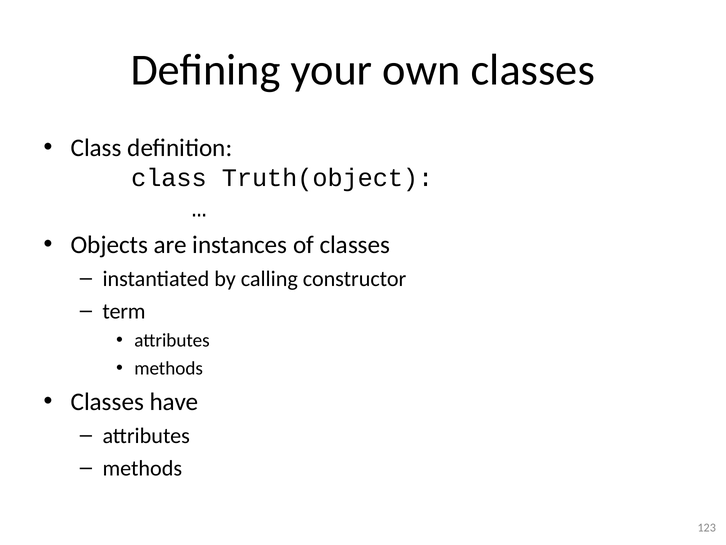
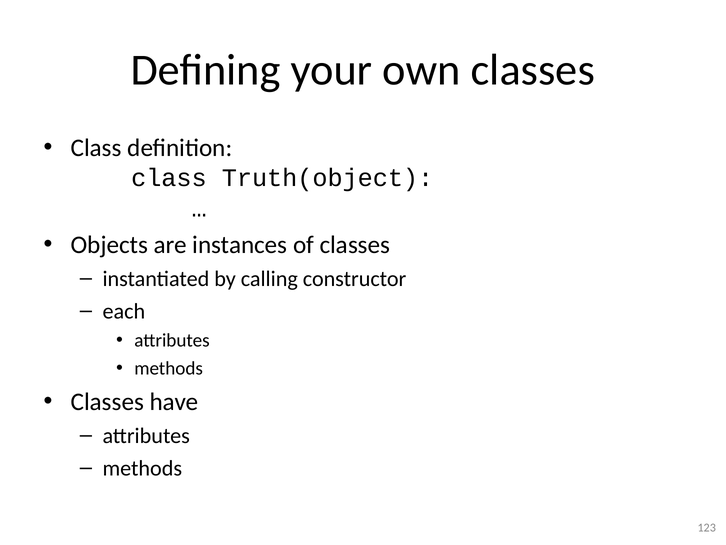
term: term -> each (124, 311)
